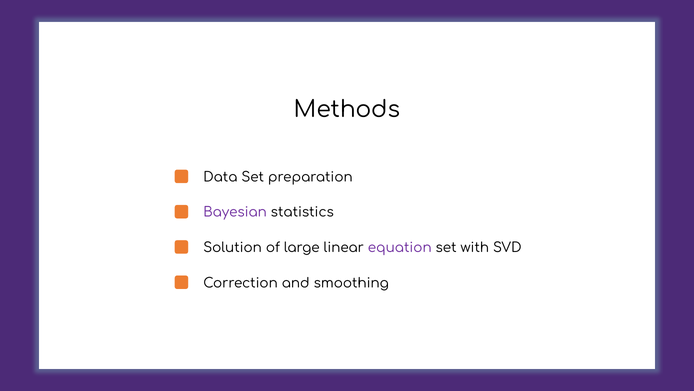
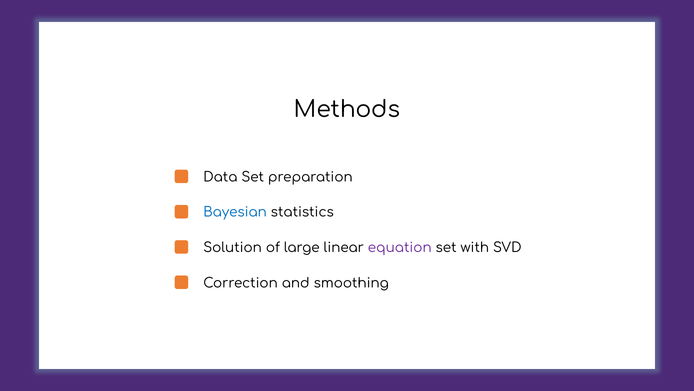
Bayesian colour: purple -> blue (235, 212)
